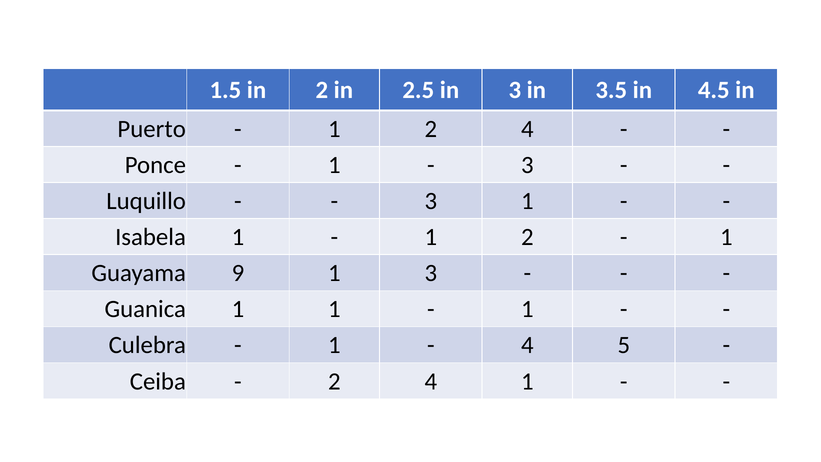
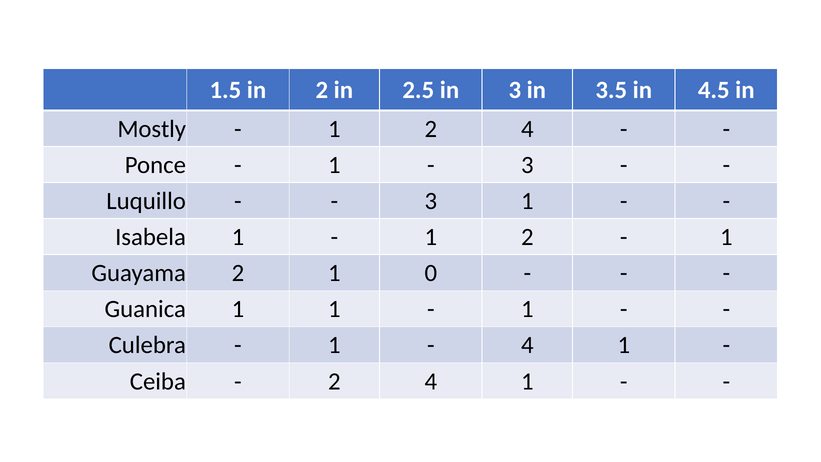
Puerto: Puerto -> Mostly (152, 129)
Guayama 9: 9 -> 2 (238, 273)
1 3: 3 -> 0 (431, 273)
5: 5 -> 1 (624, 345)
